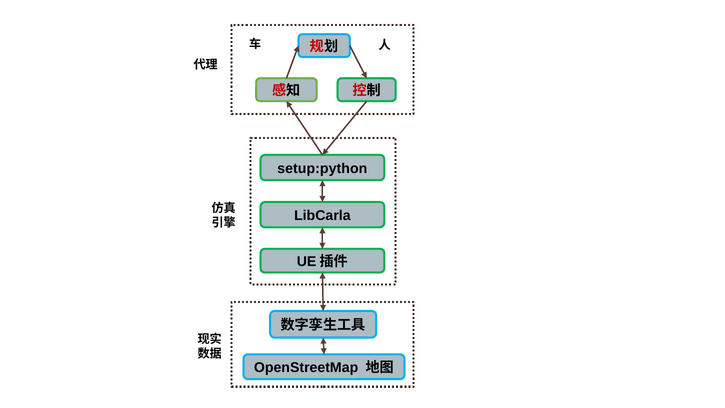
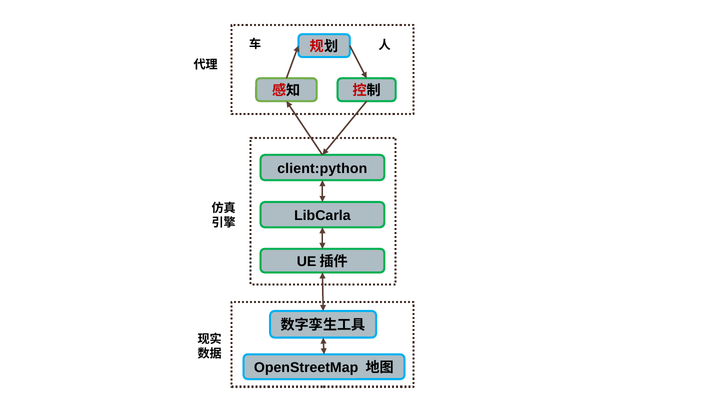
setup:python: setup:python -> client:python (322, 168)
